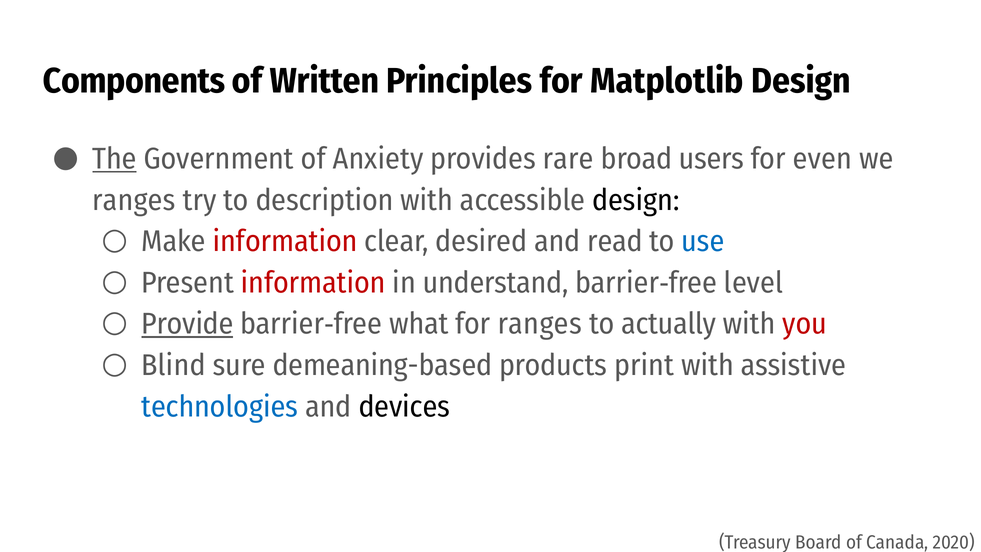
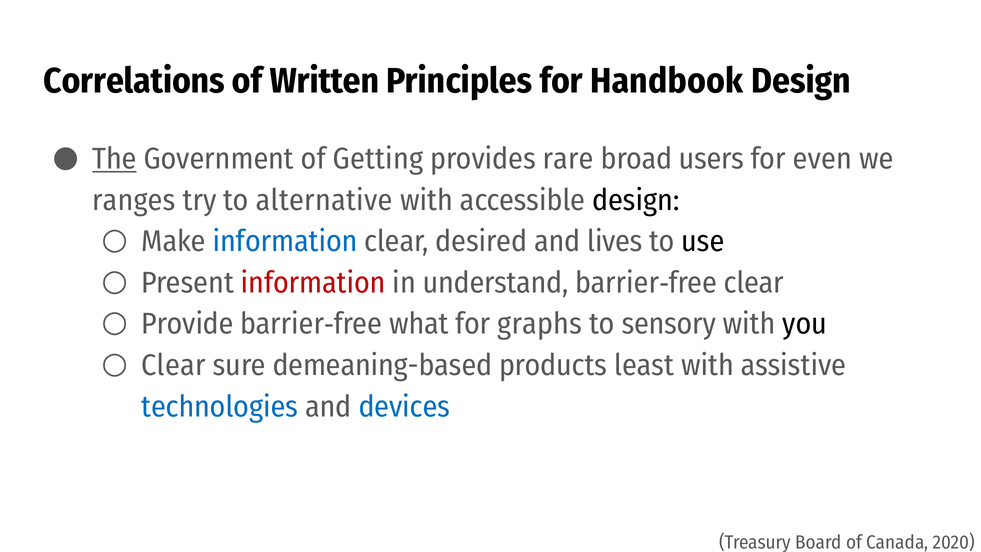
Components: Components -> Correlations (134, 81)
Matplotlib: Matplotlib -> Handbook (667, 81)
Anxiety: Anxiety -> Getting (378, 159)
description: description -> alternative (324, 200)
information colour: red -> blue (285, 241)
read: read -> lives (615, 241)
use colour: blue -> black (703, 241)
level: level -> clear (754, 283)
Provide underline: present -> none (187, 324)
for ranges: ranges -> graphs (540, 324)
actually: actually -> sensory (669, 324)
you colour: red -> black (805, 324)
Blind: Blind -> Clear (173, 365)
print: print -> least (644, 365)
devices colour: black -> blue (404, 407)
